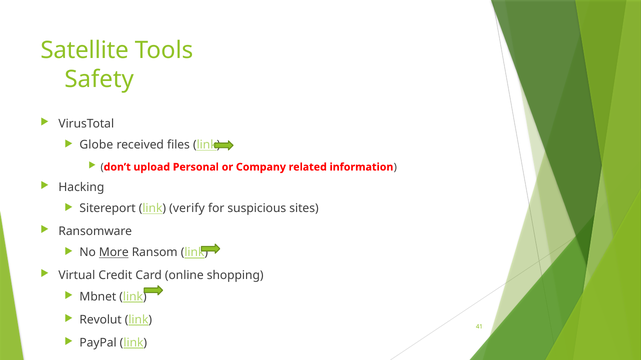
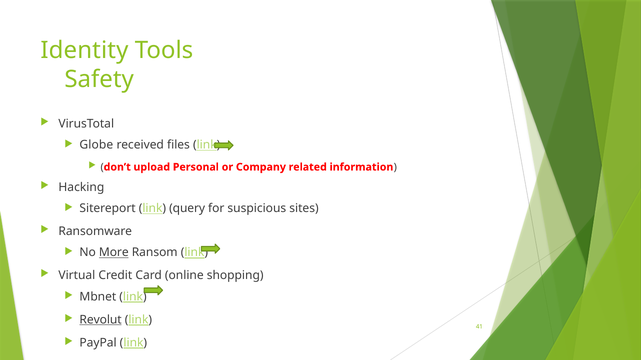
Satellite: Satellite -> Identity (84, 51)
verify: verify -> query (187, 209)
Revolut underline: none -> present (101, 320)
